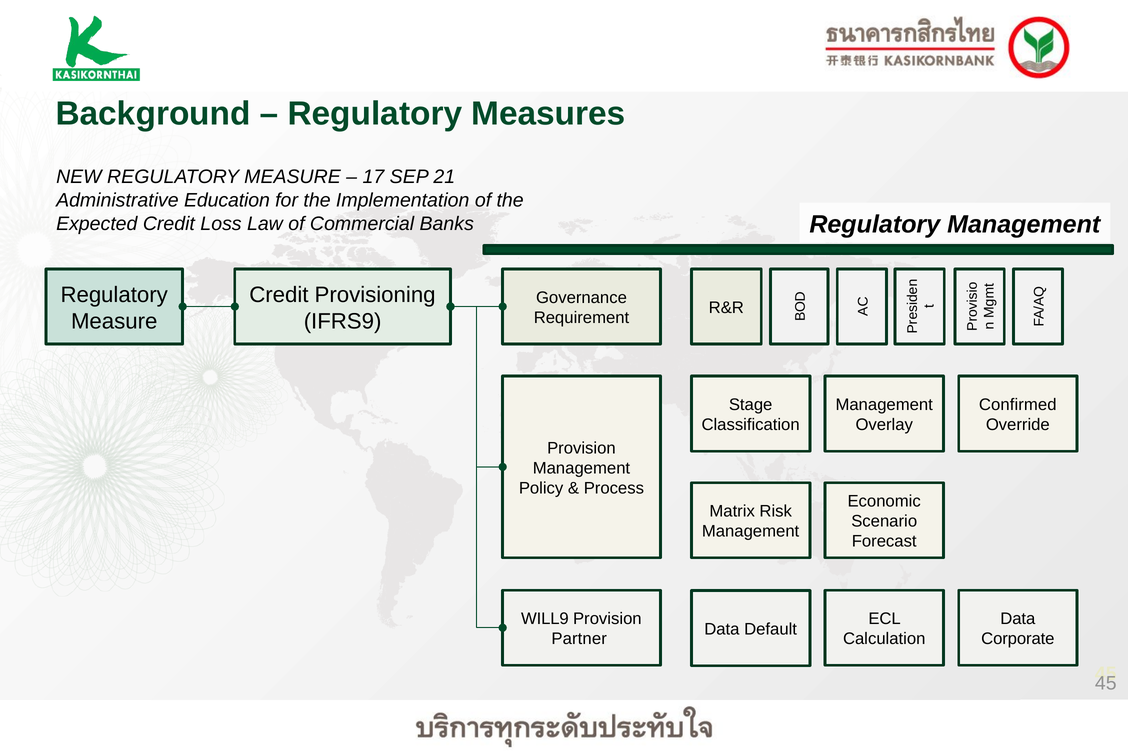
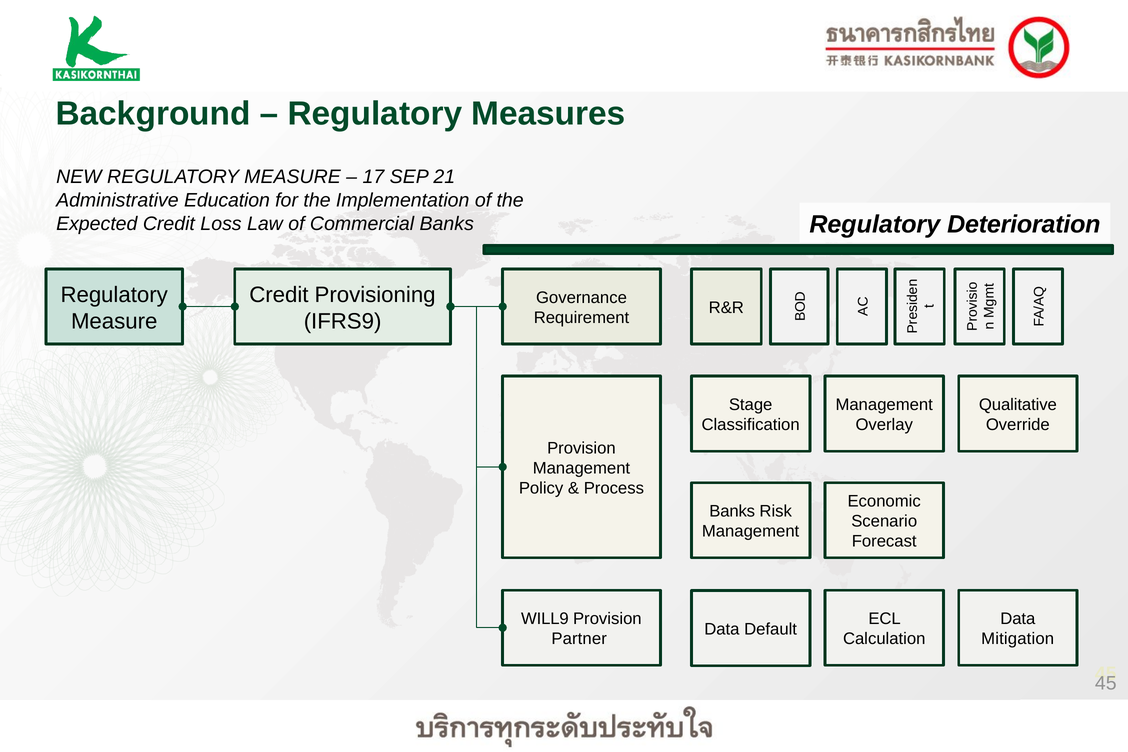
Regulatory Management: Management -> Deterioration (1024, 224)
Confirmed: Confirmed -> Qualitative (1018, 405)
Matrix: Matrix -> Banks (732, 511)
Corporate: Corporate -> Mitigation (1018, 639)
